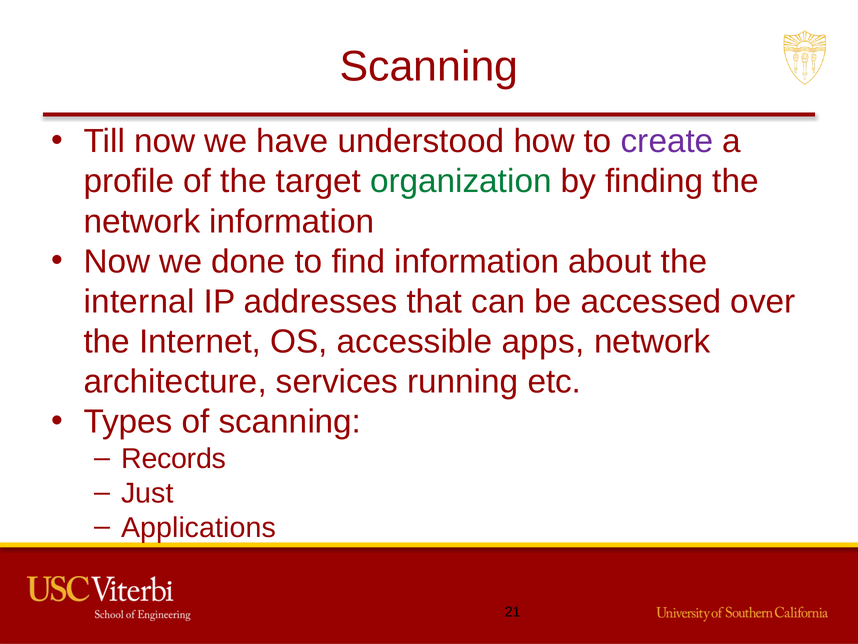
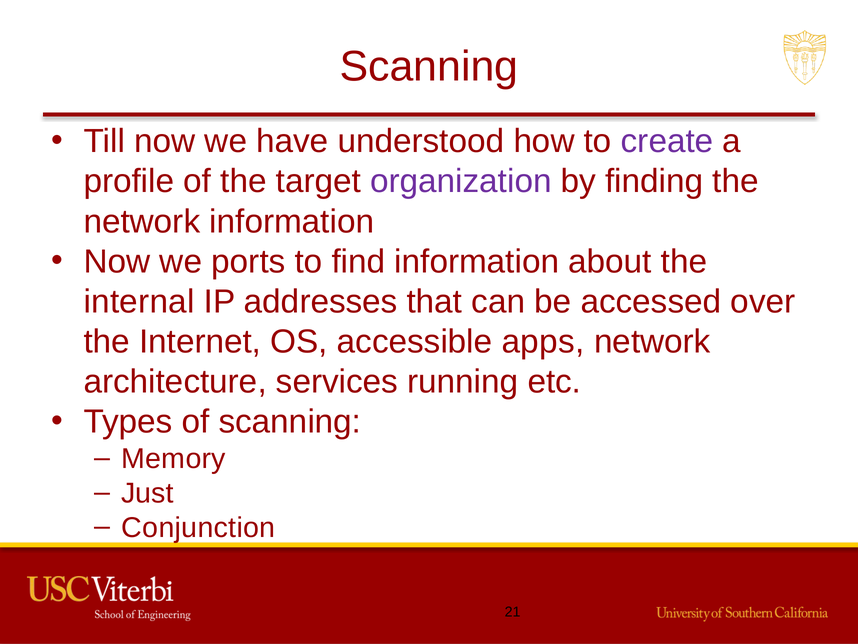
organization colour: green -> purple (461, 181)
done: done -> ports (248, 261)
Records: Records -> Memory (173, 459)
Applications: Applications -> Conjunction (198, 527)
